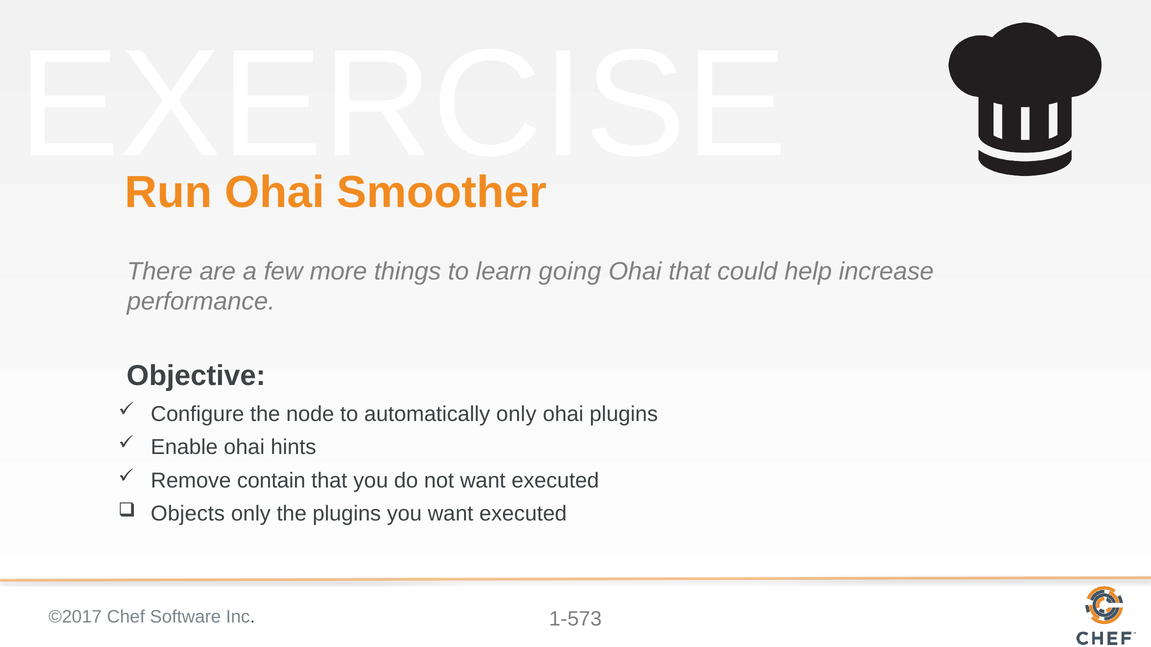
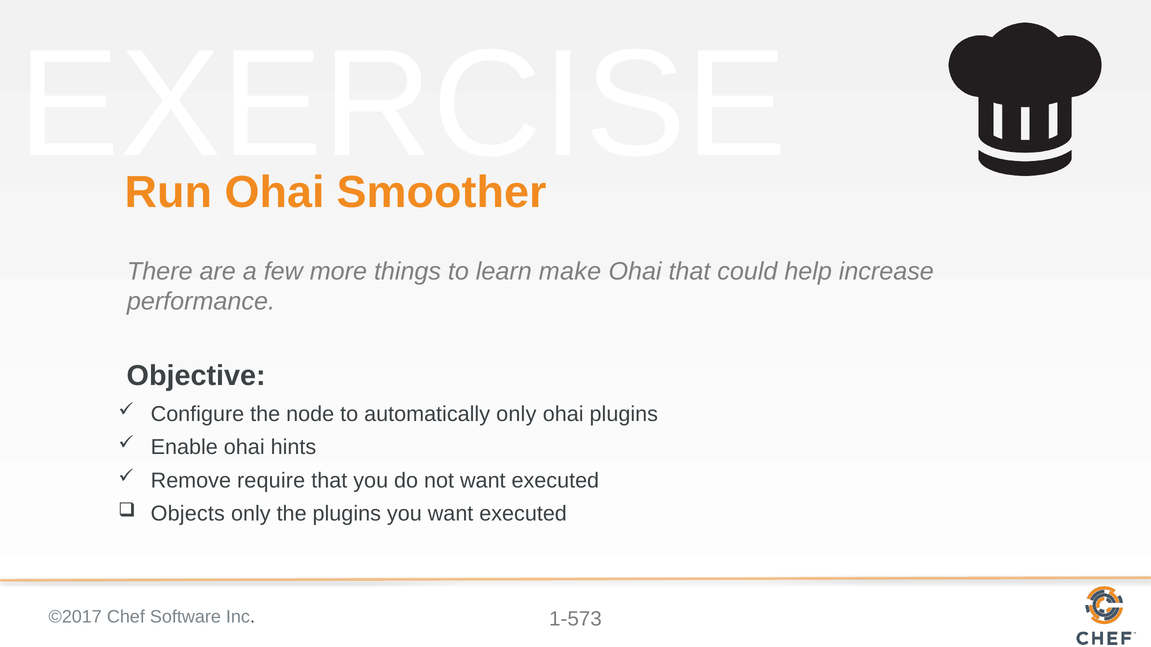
going: going -> make (570, 272)
contain: contain -> require (271, 481)
